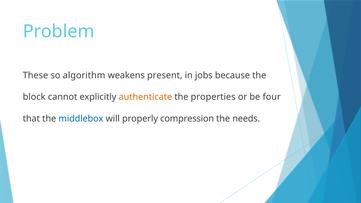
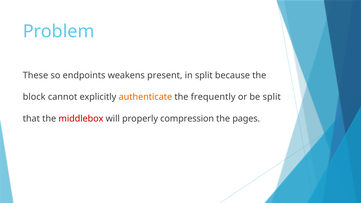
algorithm: algorithm -> endpoints (84, 75)
in jobs: jobs -> split (204, 75)
properties: properties -> frequently (213, 97)
be four: four -> split (272, 97)
middlebox colour: blue -> red (81, 119)
needs: needs -> pages (246, 119)
